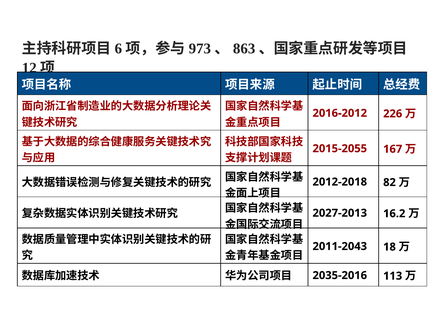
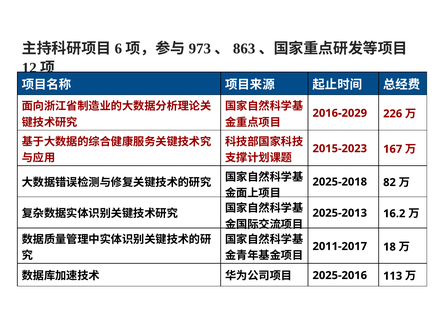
2016-2012: 2016-2012 -> 2016-2029 (340, 113)
2015-2055: 2015-2055 -> 2015-2023 (340, 149)
2012-2018: 2012-2018 -> 2025-2018 (340, 182)
2027-2013: 2027-2013 -> 2025-2013 (340, 213)
2011-2043: 2011-2043 -> 2011-2017 (340, 247)
2035-2016: 2035-2016 -> 2025-2016 (340, 276)
